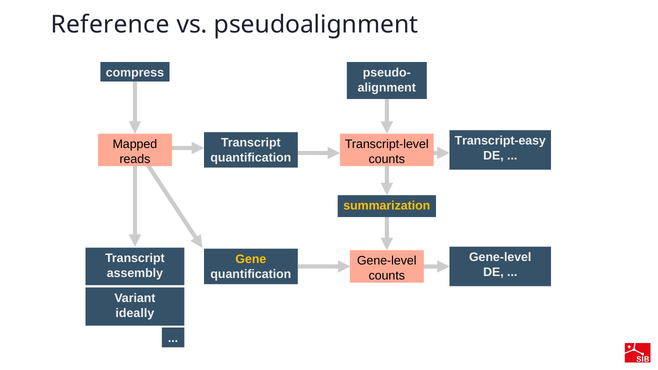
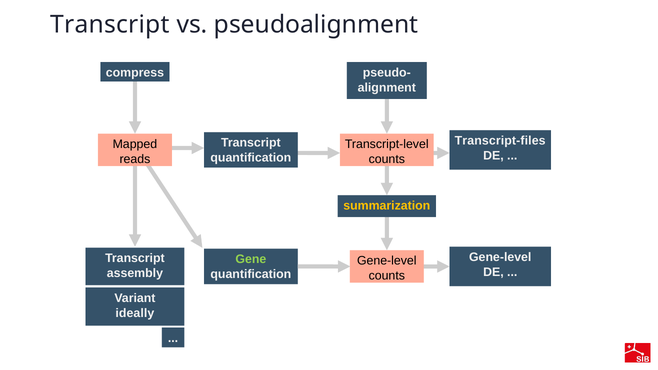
Reference: Reference -> Transcript (110, 25)
Transcript-easy: Transcript-easy -> Transcript-files (500, 141)
Gene colour: yellow -> light green (251, 260)
